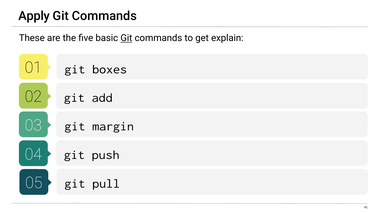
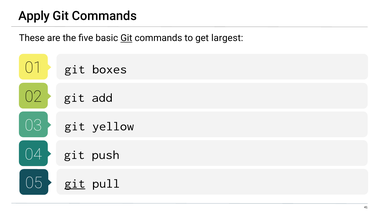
explain: explain -> largest (227, 38)
margin: margin -> yellow (113, 126)
git underline: none -> present (75, 184)
